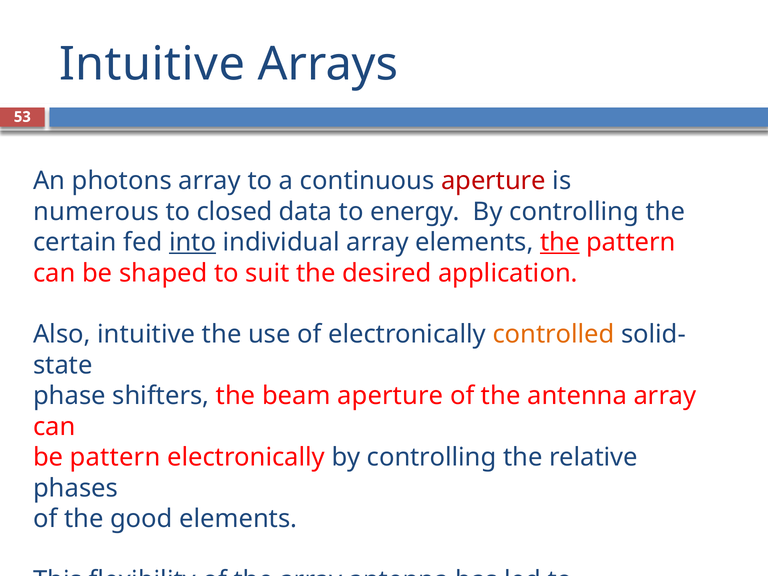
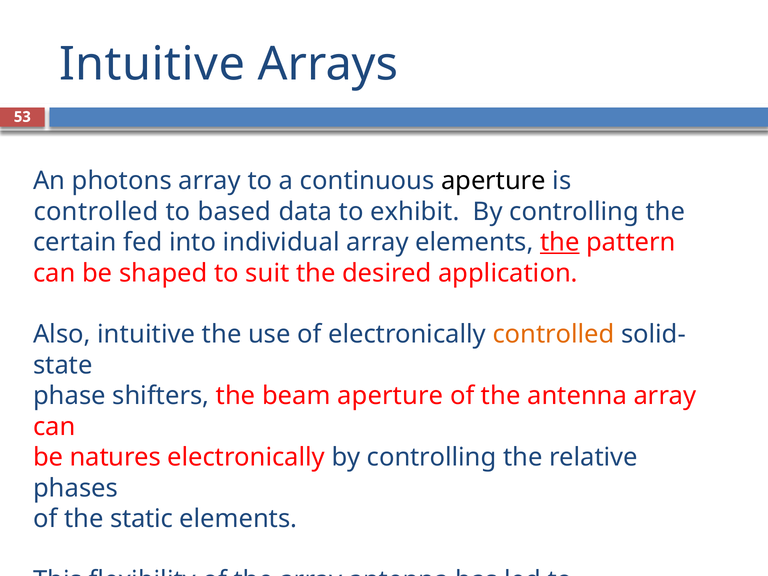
aperture colour: red -> black (494, 181)
numerous: numerous -> controlled (96, 212)
closed: closed -> based (234, 212)
energy: energy -> exhibit (415, 212)
into underline: present -> none (193, 242)
be pattern: pattern -> natures (115, 457)
good: good -> static (142, 519)
